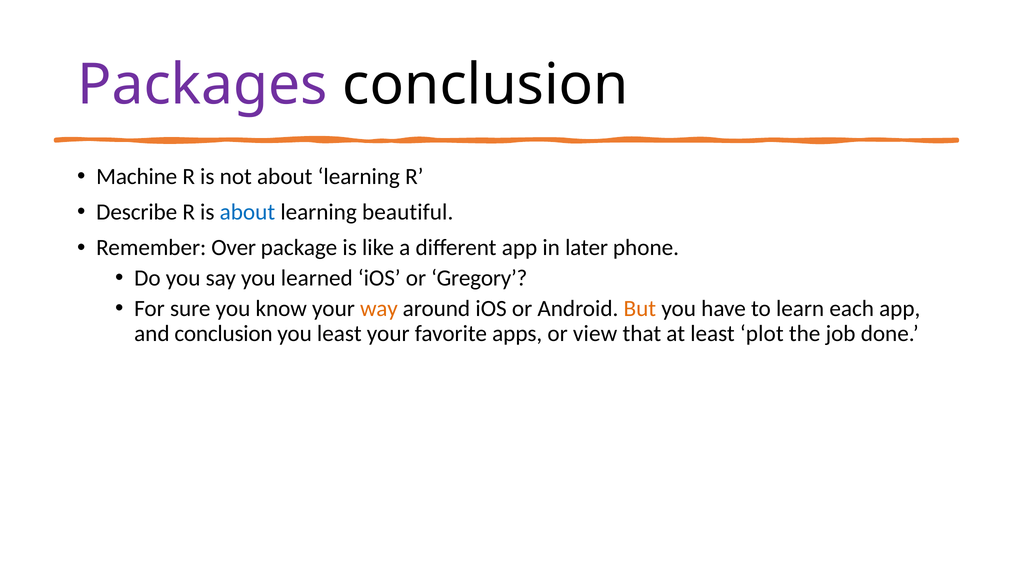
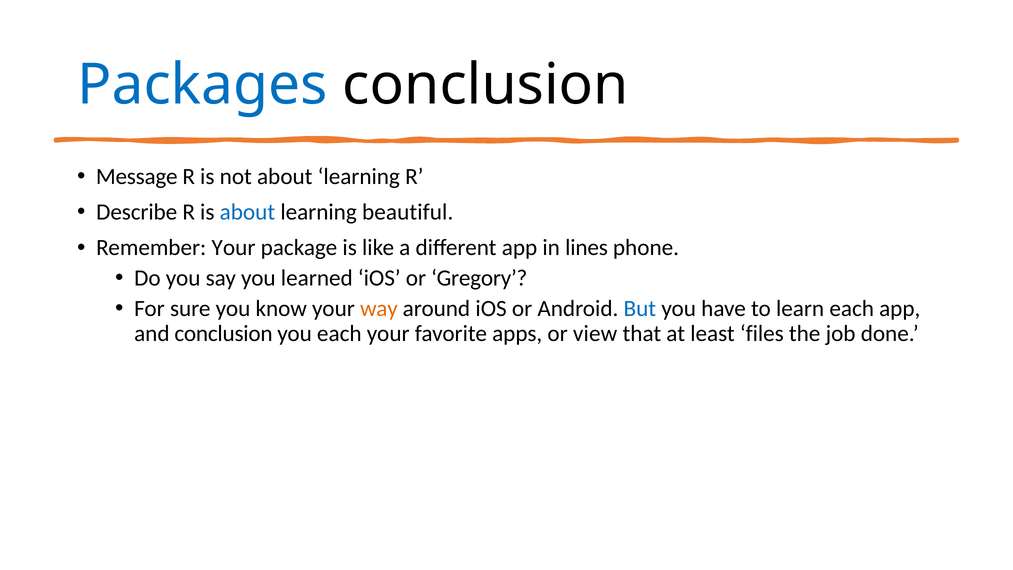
Packages colour: purple -> blue (202, 85)
Machine: Machine -> Message (137, 176)
Remember Over: Over -> Your (234, 248)
later: later -> lines (587, 248)
But colour: orange -> blue (640, 308)
you least: least -> each (339, 333)
plot: plot -> files (762, 333)
